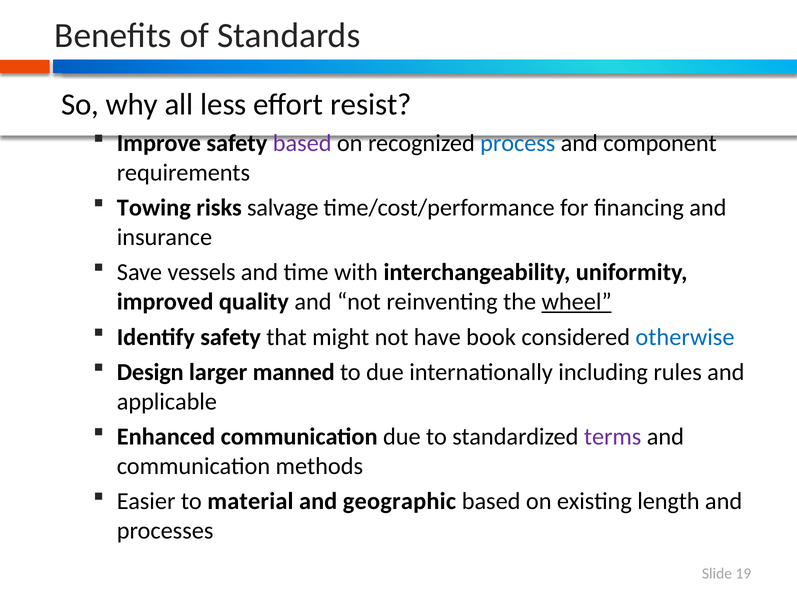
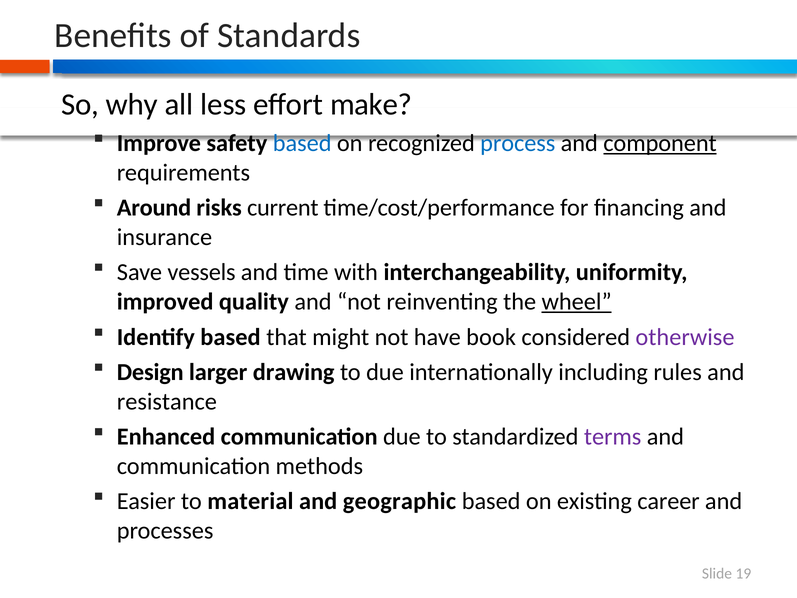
resist: resist -> make (371, 104)
based colour: purple -> blue (302, 143)
component underline: none -> present (660, 143)
Towing: Towing -> Around (154, 208)
salvage: salvage -> current (283, 208)
Identify safety: safety -> based (230, 337)
otherwise colour: blue -> purple (685, 337)
manned: manned -> drawing (294, 372)
applicable: applicable -> resistance (167, 401)
length: length -> career (668, 501)
